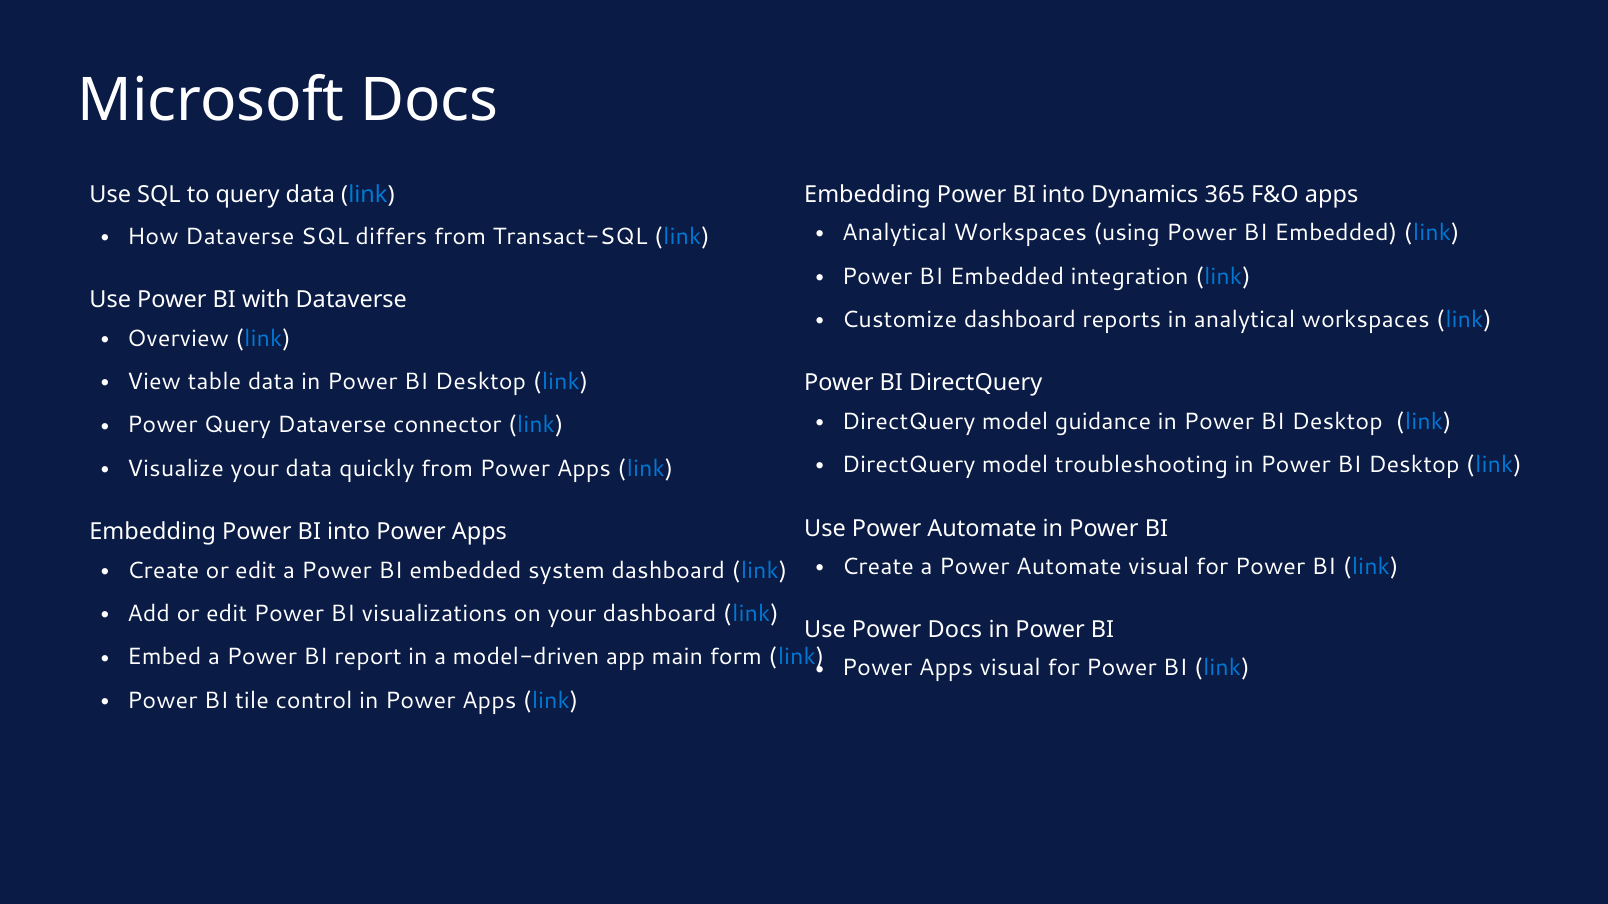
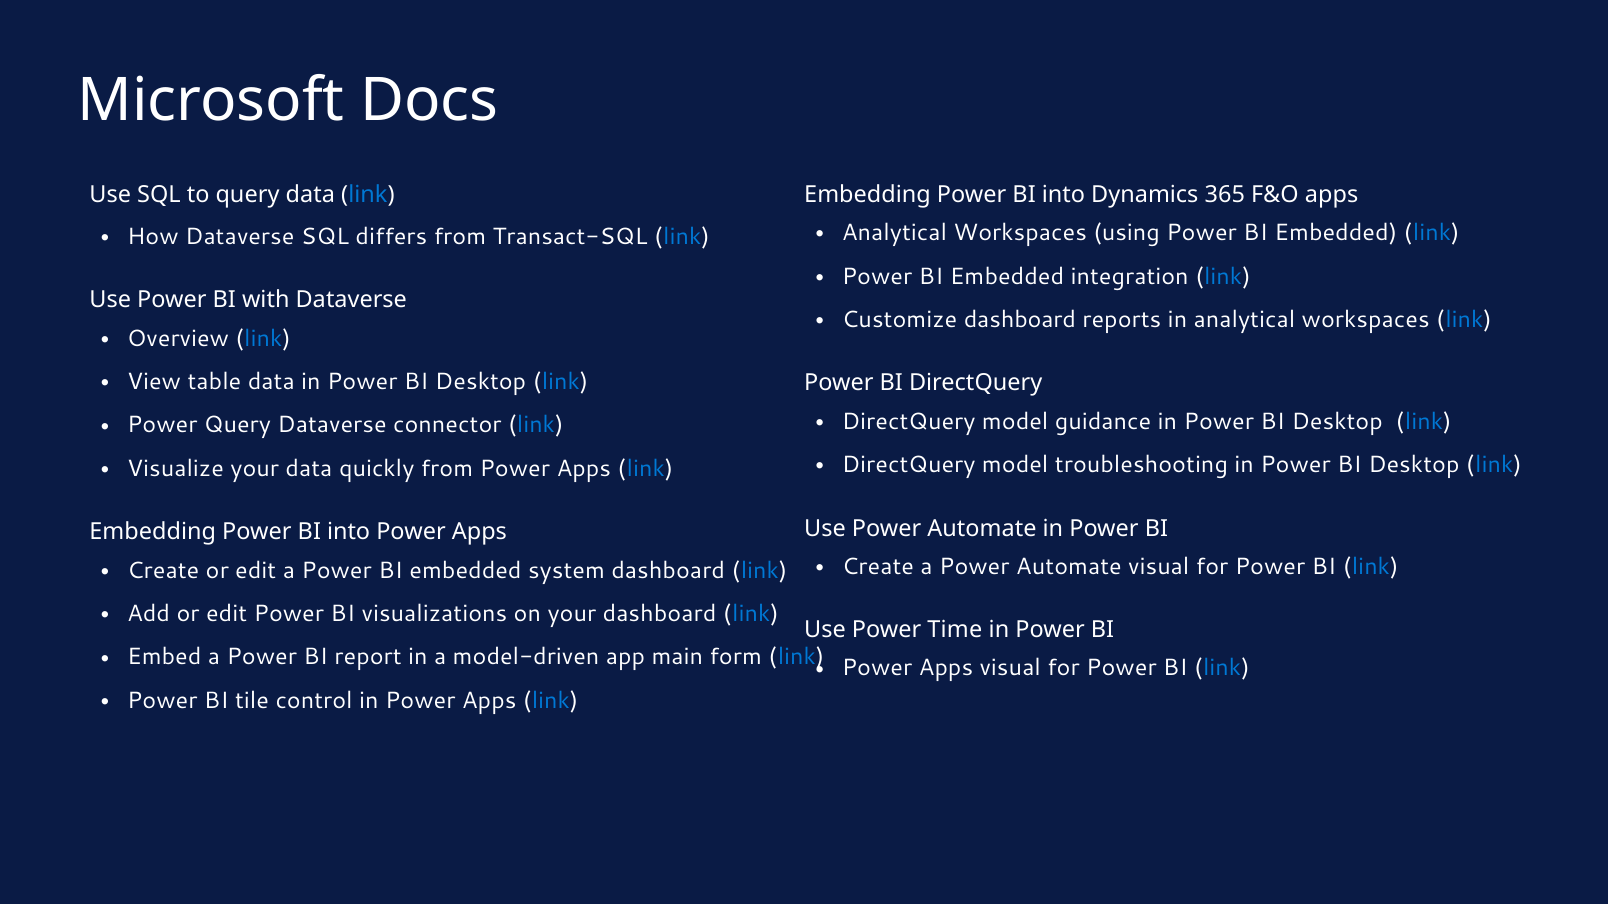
Power Docs: Docs -> Time (955, 630)
